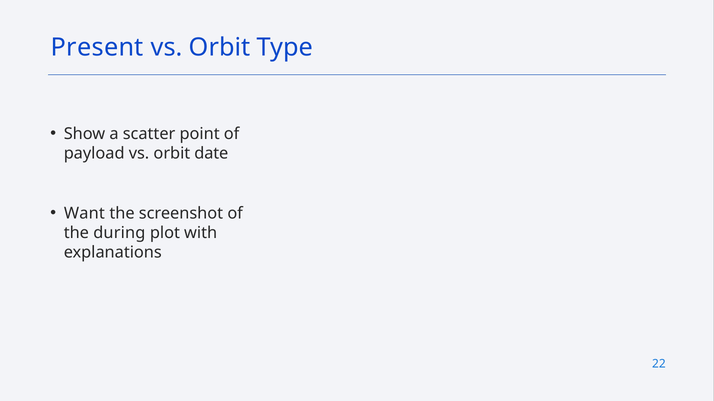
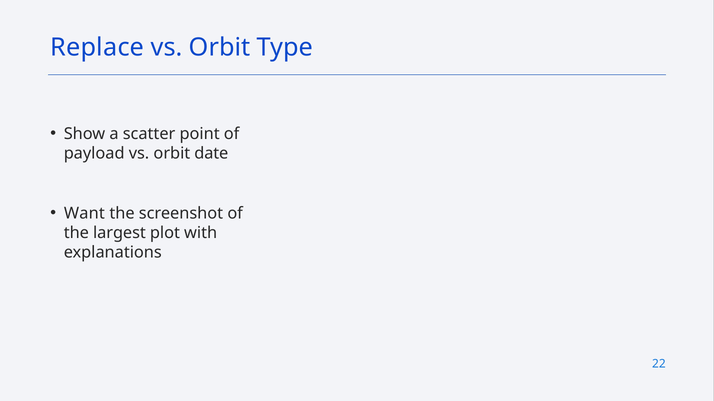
Present: Present -> Replace (97, 48)
during: during -> largest (119, 233)
